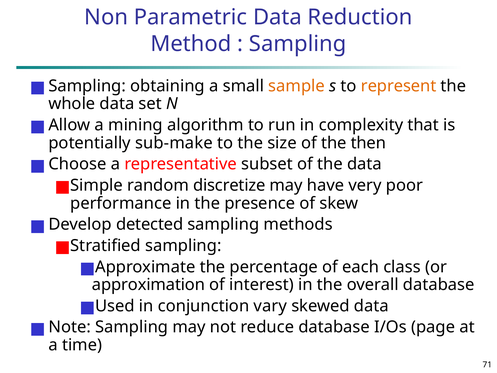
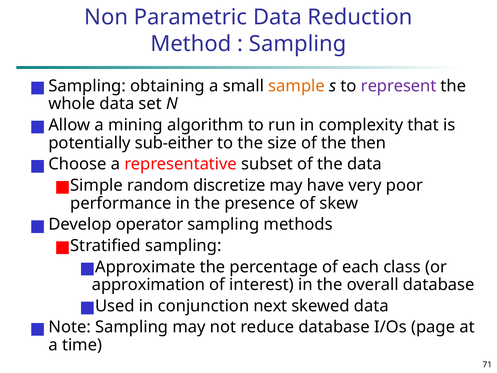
represent colour: orange -> purple (399, 86)
sub-make: sub-make -> sub-either (174, 143)
detected: detected -> operator (150, 224)
vary: vary -> next (270, 306)
